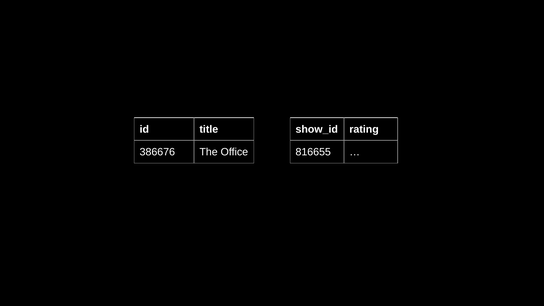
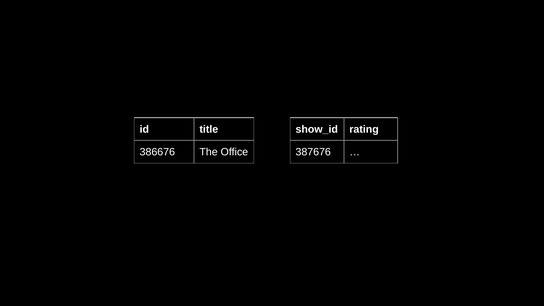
816655: 816655 -> 387676 (313, 152)
